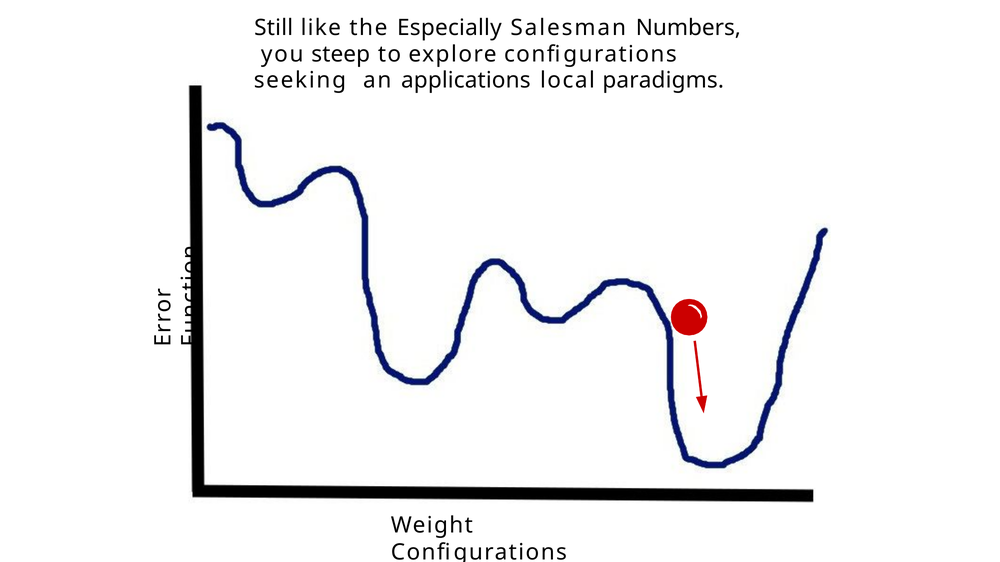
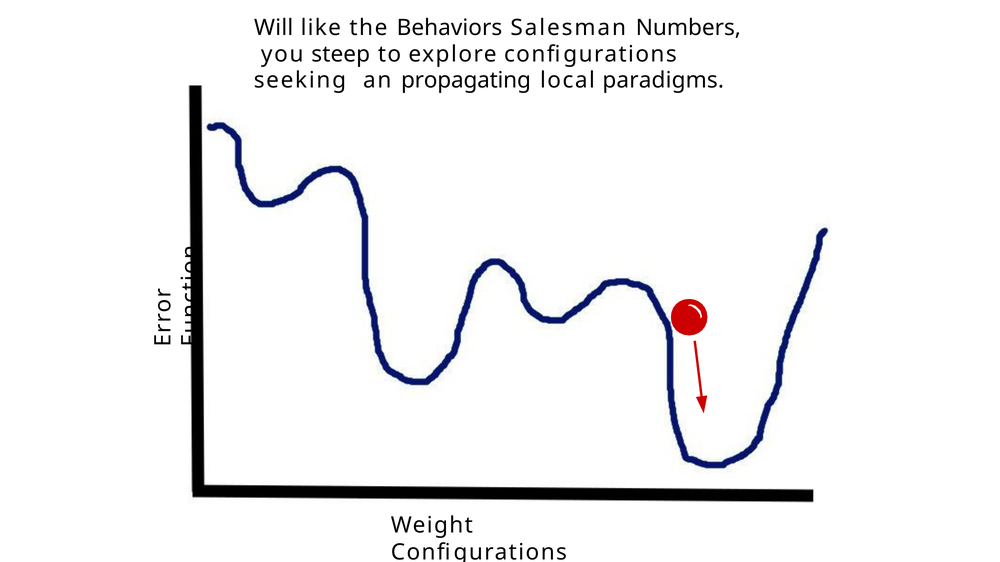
Still: Still -> Will (274, 28)
Especially: Especially -> Behaviors (449, 28)
applications: applications -> propagating (466, 80)
